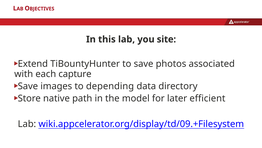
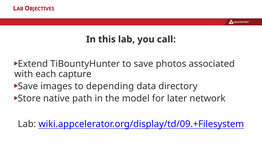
site: site -> call (166, 39)
efficient: efficient -> network (208, 98)
